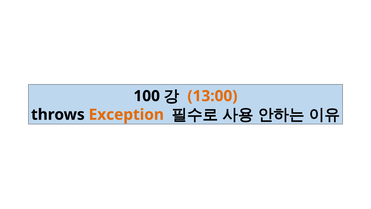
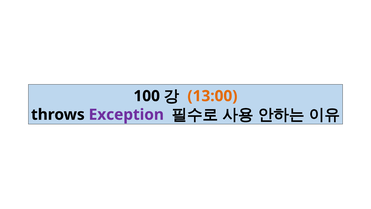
Exception colour: orange -> purple (126, 114)
